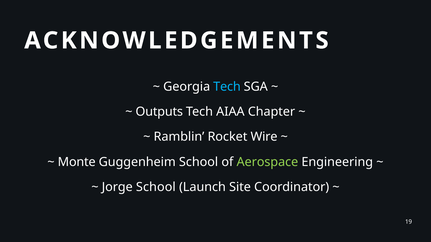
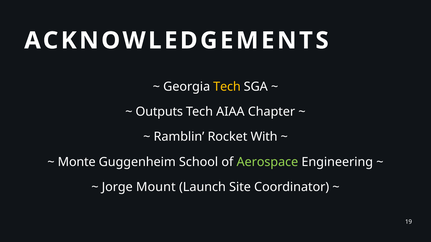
Tech colour: light blue -> yellow (227, 87)
Wire: Wire -> With (264, 137)
Jorge School: School -> Mount (156, 187)
